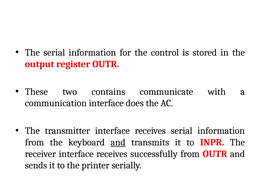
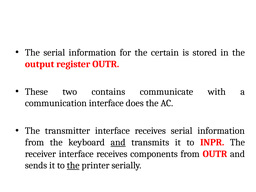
control: control -> certain (165, 53)
successfully: successfully -> components (154, 154)
the underline: none -> present (73, 165)
